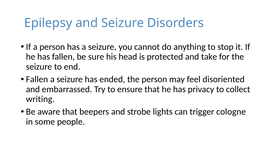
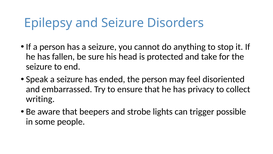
Fallen: Fallen -> Speak (37, 79)
cologne: cologne -> possible (231, 111)
